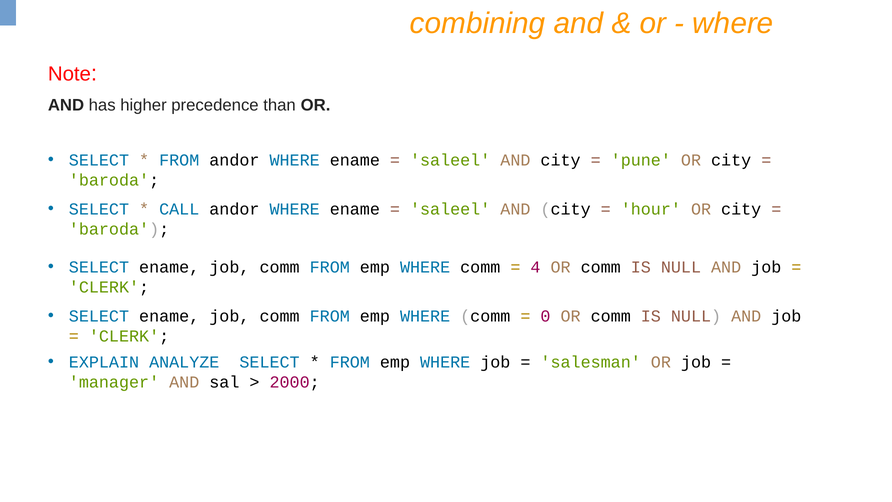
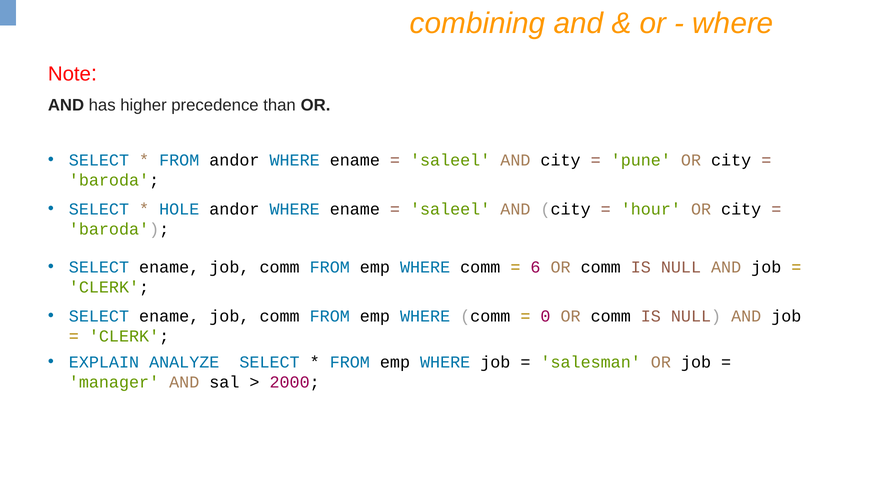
CALL: CALL -> HOLE (179, 209)
4: 4 -> 6 (535, 267)
